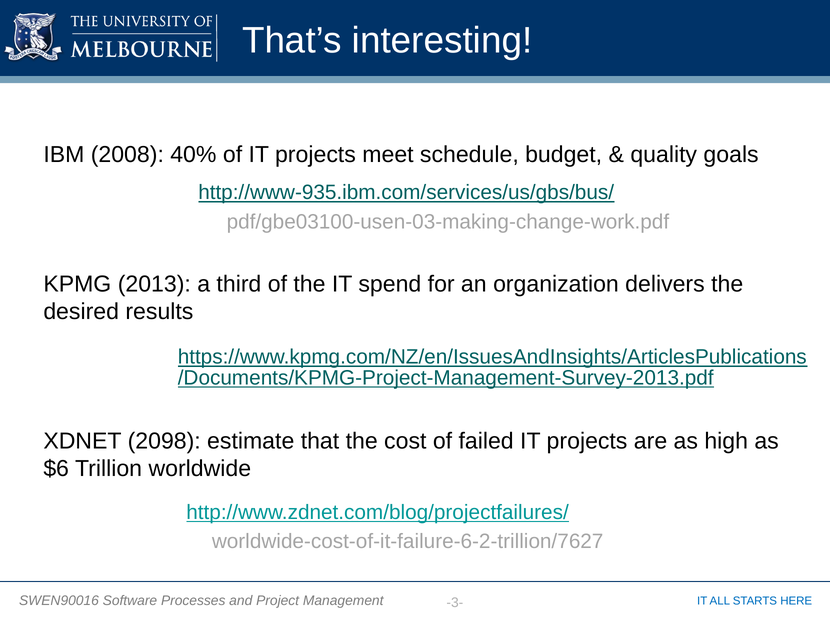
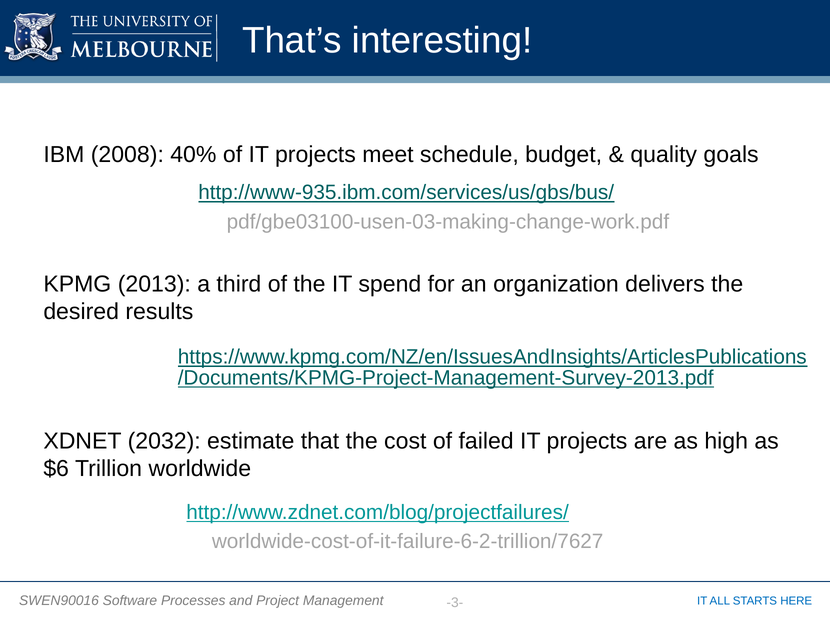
2098: 2098 -> 2032 (164, 441)
